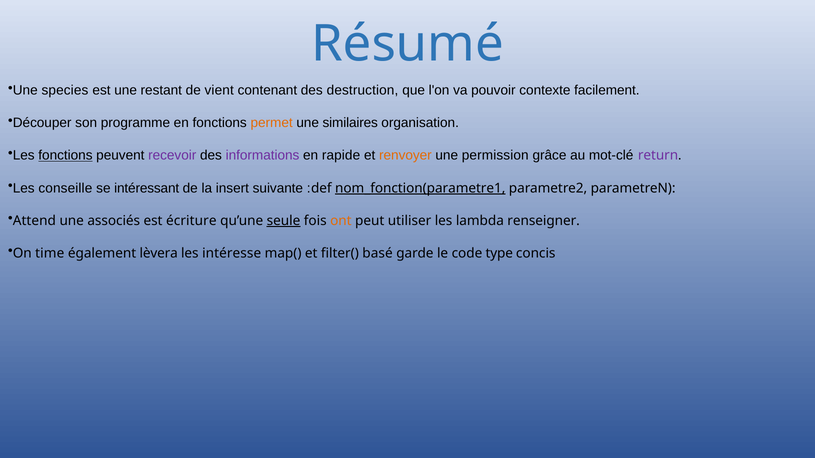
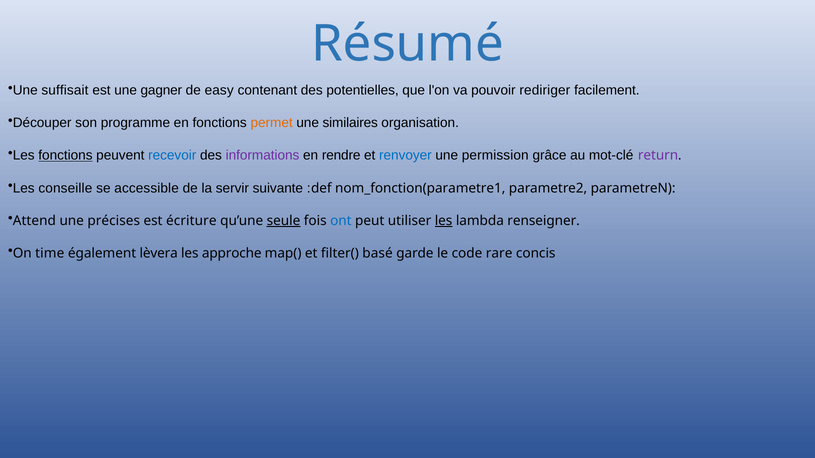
species: species -> suffisait (65, 90)
restant: restant -> gagner (161, 90)
vient: vient -> easy (219, 90)
destruction: destruction -> potentielles (363, 90)
contexte: contexte -> rediriger (545, 90)
recevoir colour: purple -> blue (172, 156)
rapide: rapide -> rendre (341, 156)
renvoyer colour: orange -> blue (405, 156)
intéressant: intéressant -> accessible (147, 188)
insert: insert -> servir (232, 188)
nom_fonction(parametre1 underline: present -> none (420, 188)
associés: associés -> précises (114, 221)
ont colour: orange -> blue (341, 221)
les underline: none -> present (444, 221)
intéresse: intéresse -> approche (232, 253)
type: type -> rare (499, 253)
